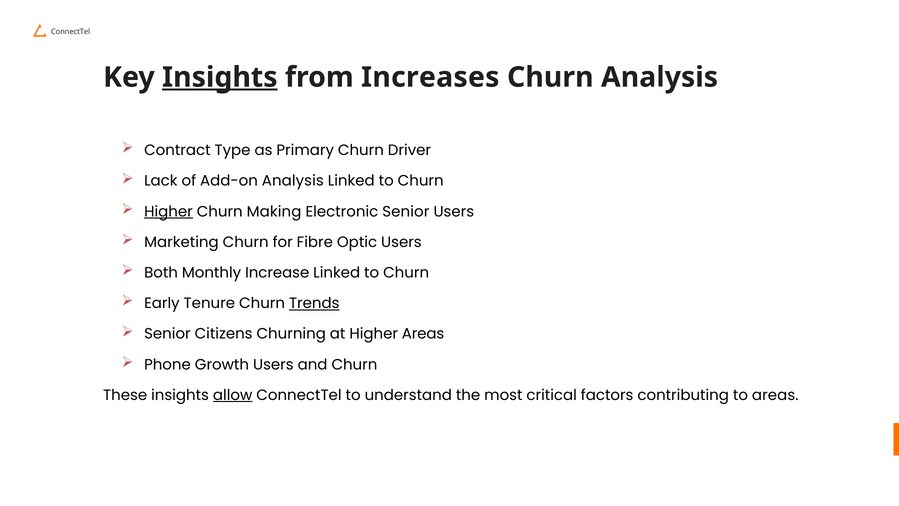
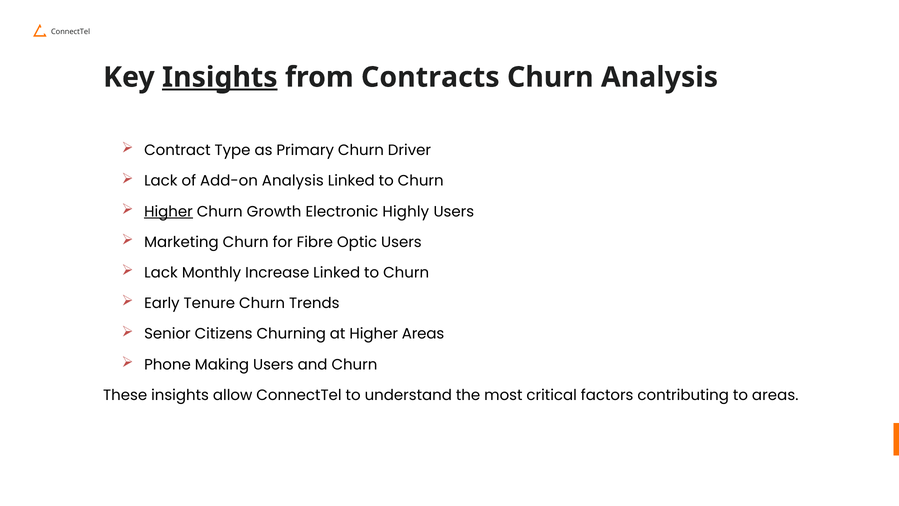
Increases: Increases -> Contracts (430, 77)
Making: Making -> Growth (274, 211)
Electronic Senior: Senior -> Highly (406, 211)
Both: Both -> Lack (161, 273)
Trends underline: present -> none (314, 303)
Growth: Growth -> Making (222, 364)
allow underline: present -> none (233, 395)
